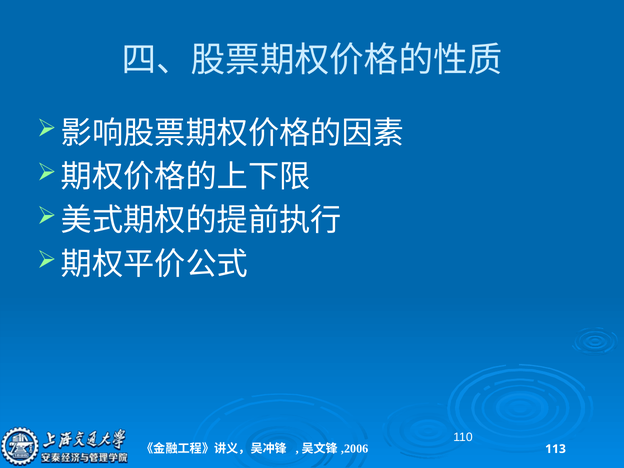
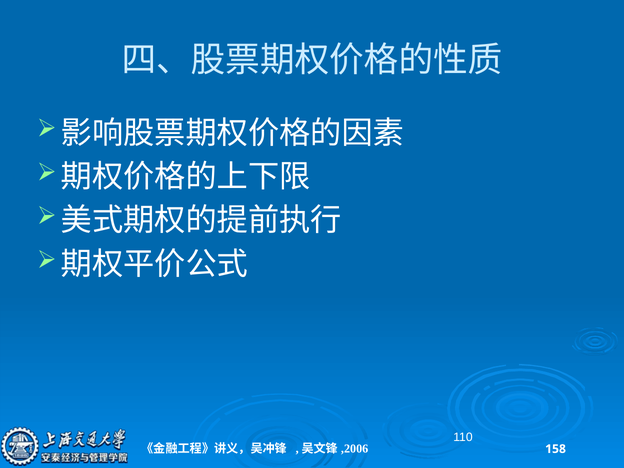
113: 113 -> 158 (556, 449)
